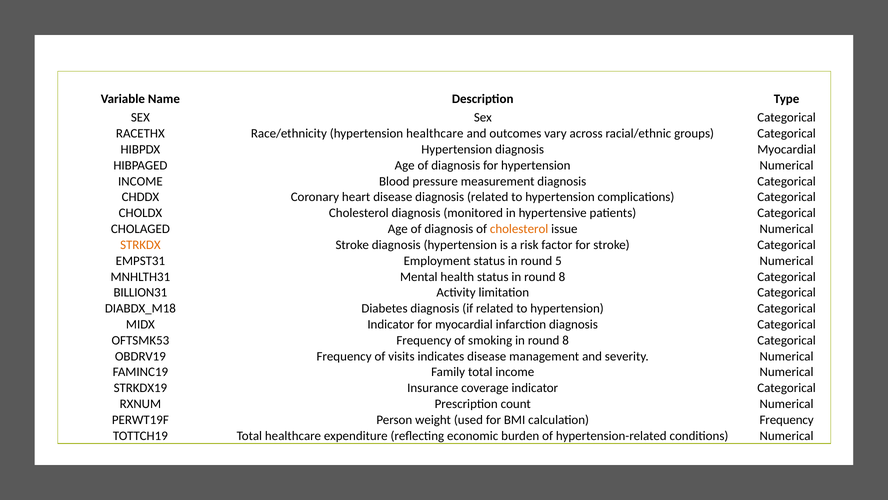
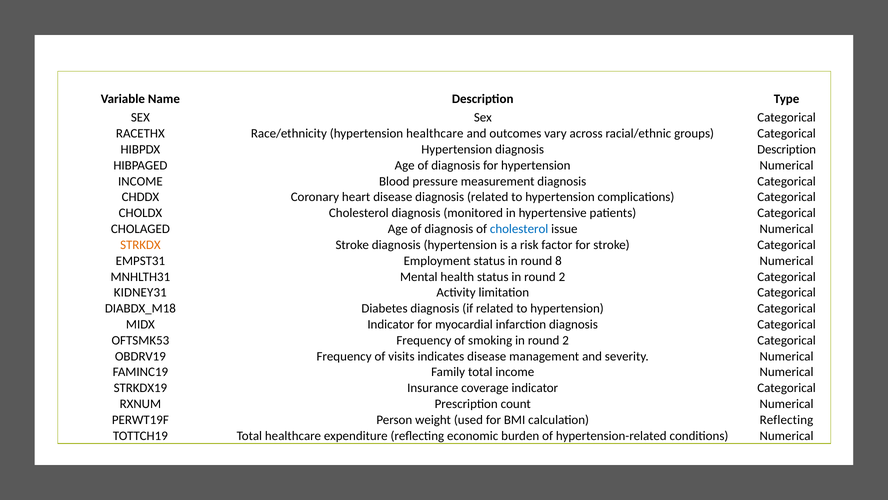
diagnosis Myocardial: Myocardial -> Description (787, 149)
cholesterol colour: orange -> blue (519, 229)
5: 5 -> 8 (558, 261)
status in round 8: 8 -> 2 (562, 276)
BILLION31: BILLION31 -> KIDNEY31 (140, 292)
smoking in round 8: 8 -> 2 (566, 340)
calculation Frequency: Frequency -> Reflecting (786, 419)
